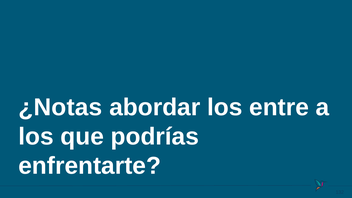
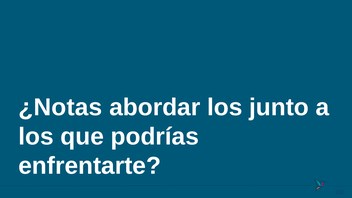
entre: entre -> junto (279, 107)
